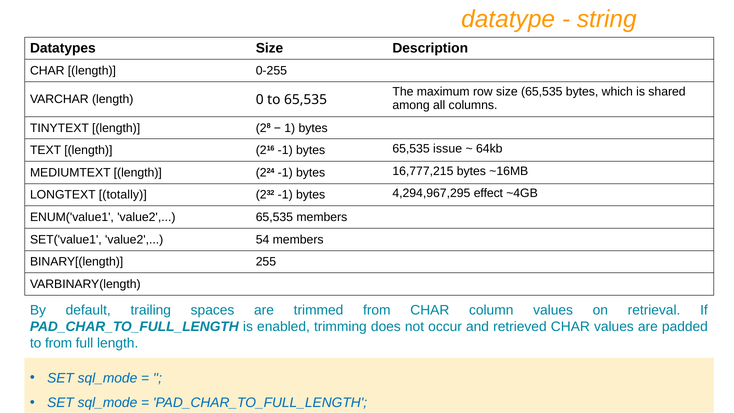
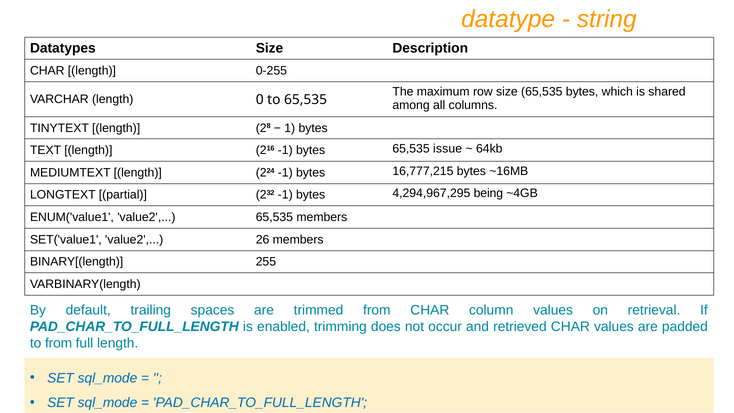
totally: totally -> partial (123, 195)
effect: effect -> being (488, 193)
54: 54 -> 26 (263, 240)
